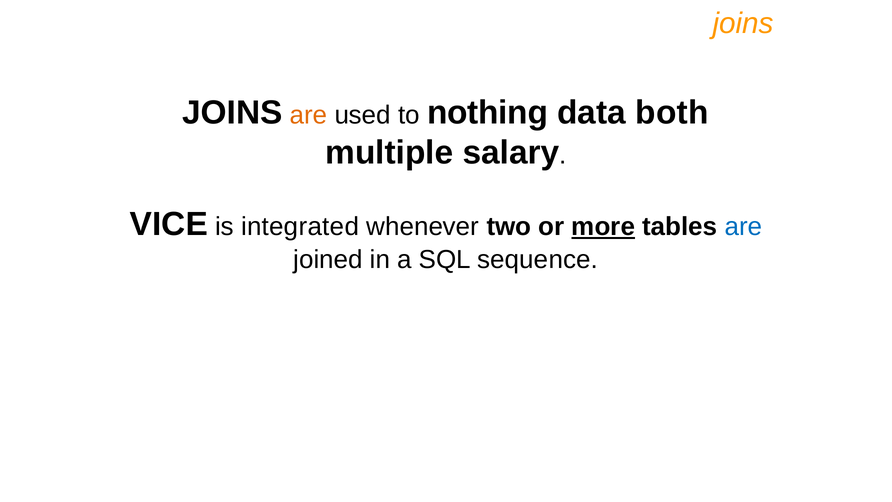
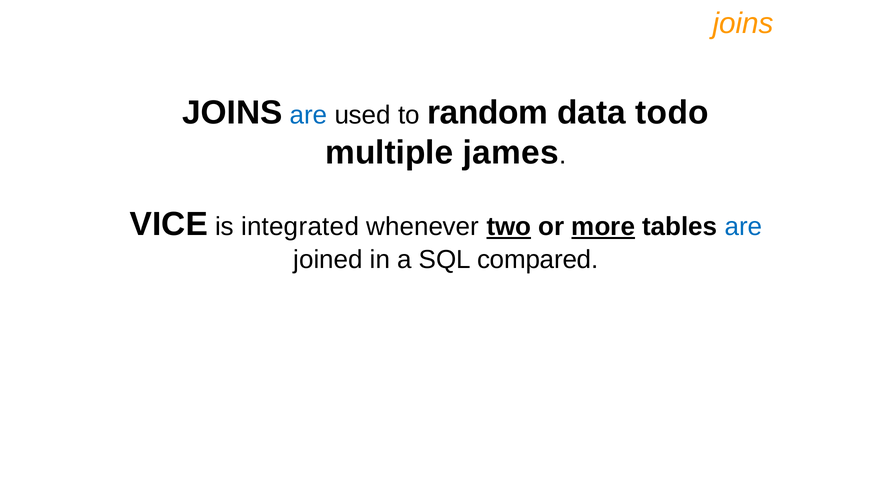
are colour: orange -> blue (309, 115)
nothing: nothing -> random (488, 113)
both: both -> todo (672, 113)
salary: salary -> james (511, 153)
two underline: none -> present (509, 227)
sequence: sequence -> compared (538, 259)
